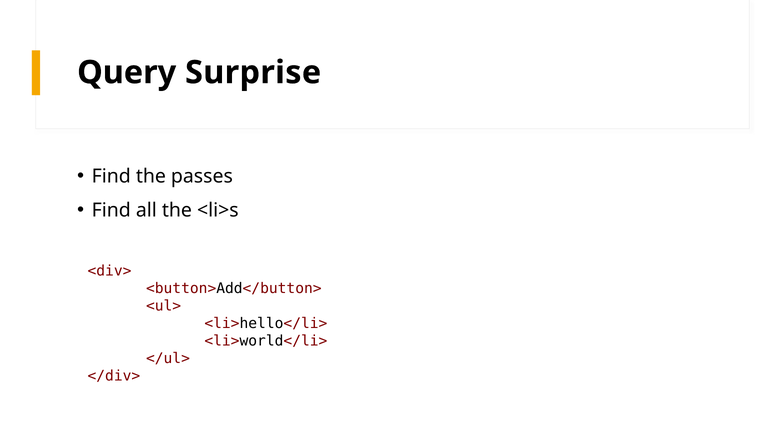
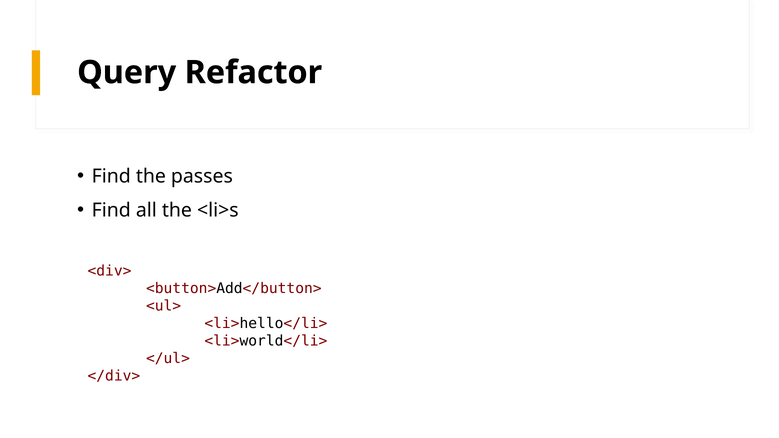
Surprise: Surprise -> Refactor (253, 73)
